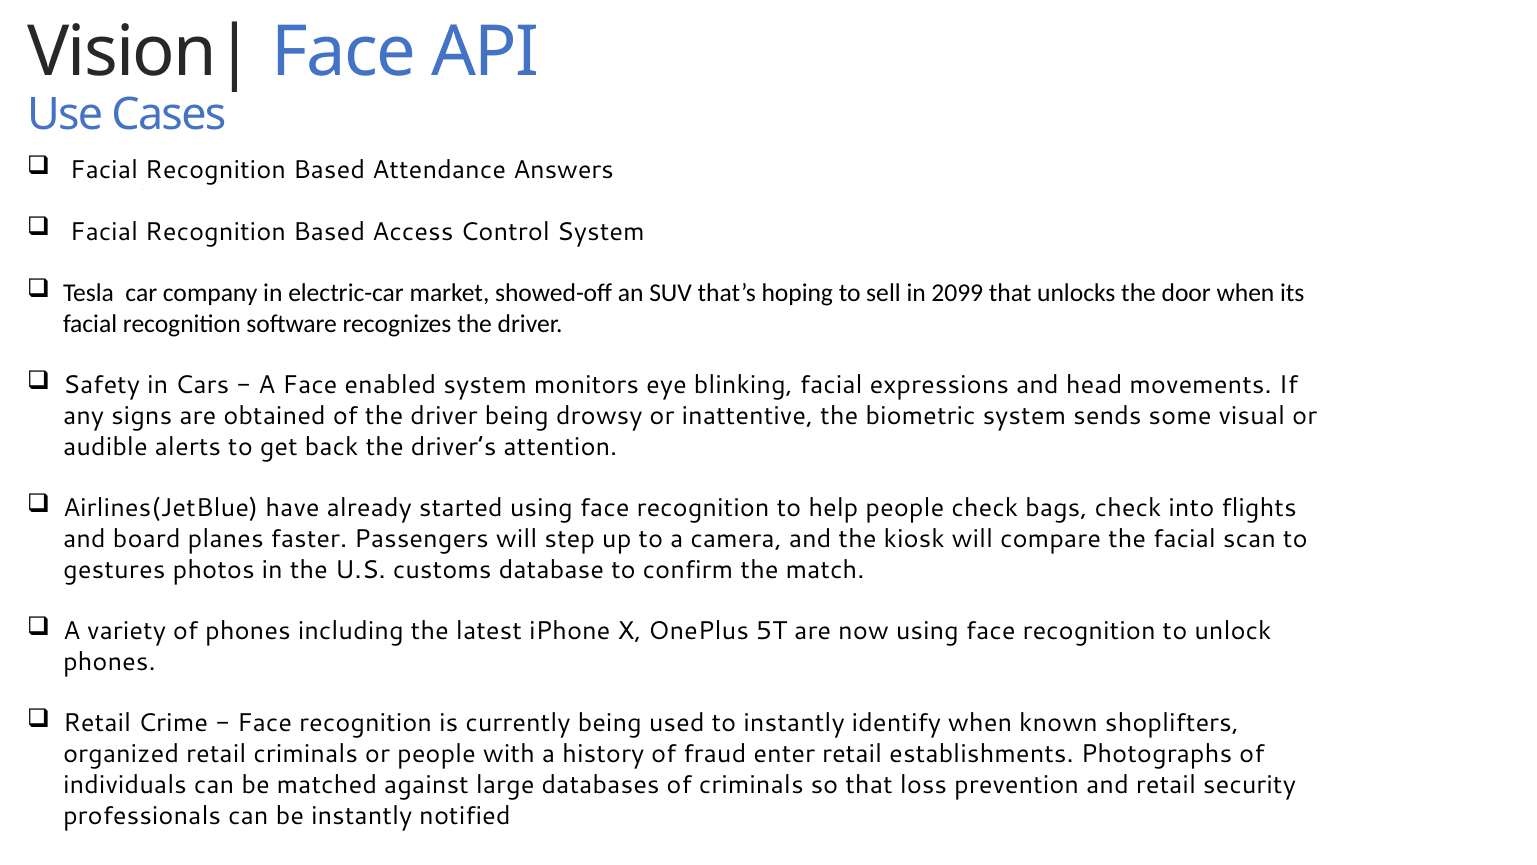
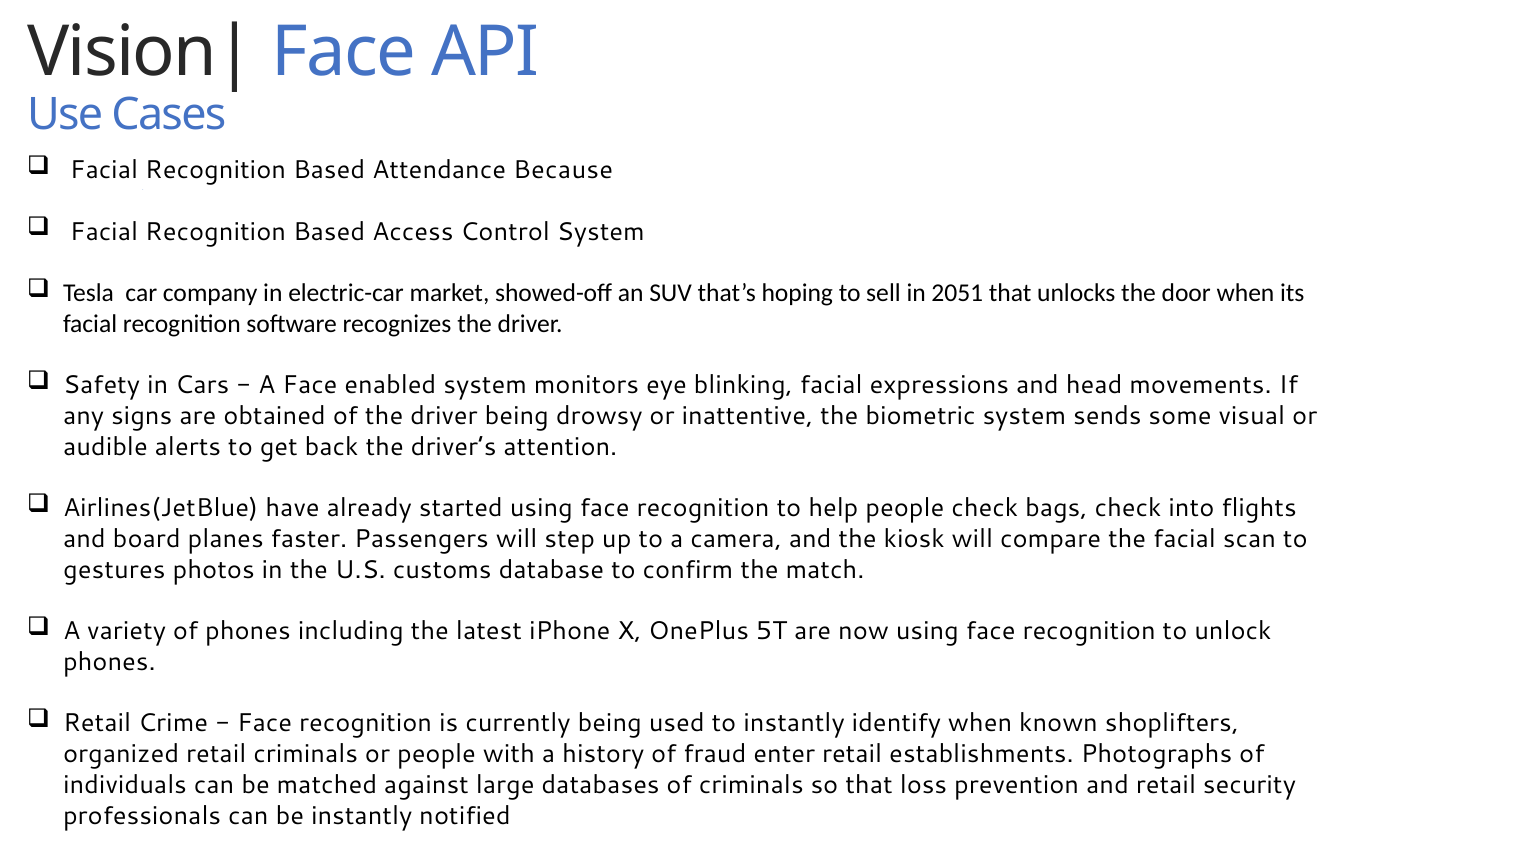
Answers: Answers -> Because (563, 170)
2099: 2099 -> 2051 (957, 293)
